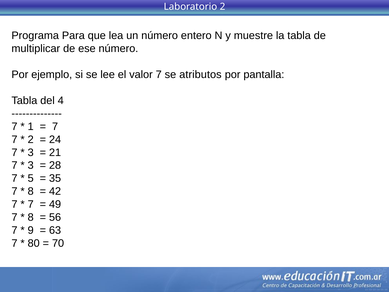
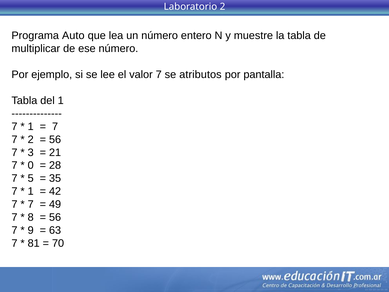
Para: Para -> Auto (73, 36)
del 4: 4 -> 1 (61, 100)
24: 24 -> 56 (55, 139)
3: 3 -> 0 (31, 165)
8: 8 -> 1 (31, 191)
80: 80 -> 81 (34, 243)
